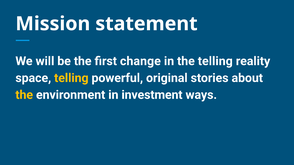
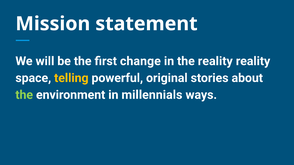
the telling: telling -> reality (215, 61)
the colour: yellow -> light green (24, 95)
investment: investment -> millennials (152, 95)
